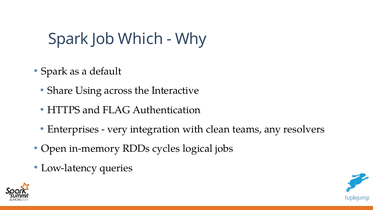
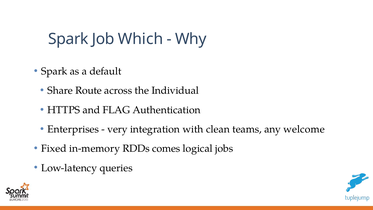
Using: Using -> Route (89, 91)
Interactive: Interactive -> Individual (175, 91)
resolvers: resolvers -> welcome (304, 129)
Open: Open -> Fixed (54, 148)
cycles: cycles -> comes (166, 148)
